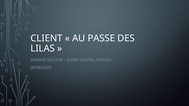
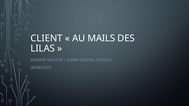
PASSE: PASSE -> MAILS (101, 38)
